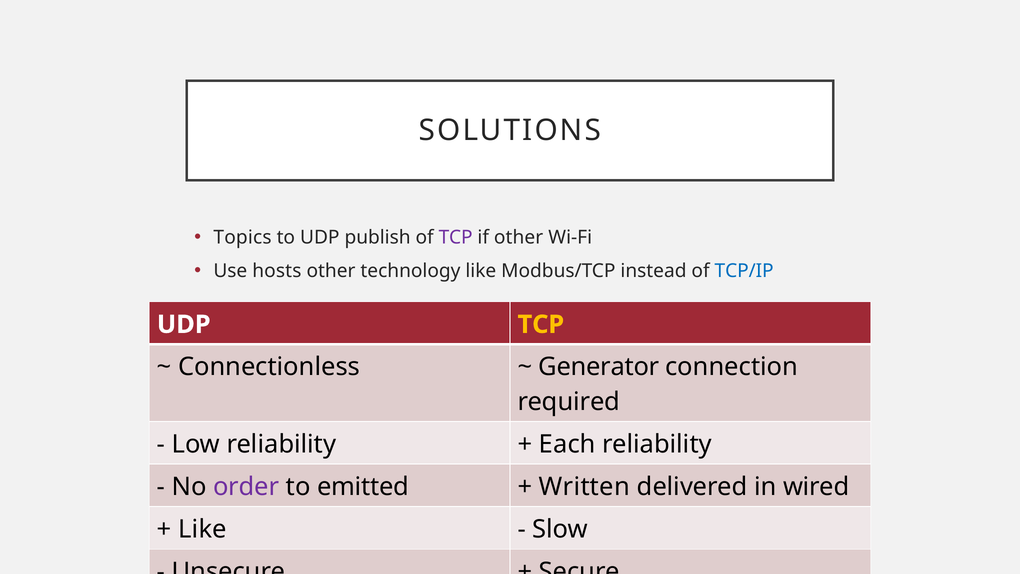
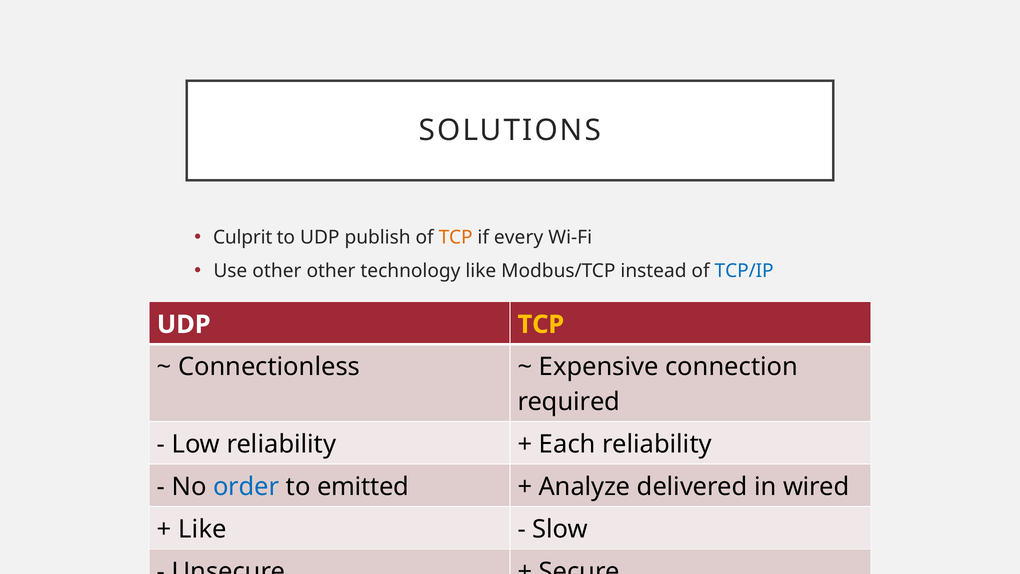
Topics: Topics -> Culprit (243, 237)
TCP colour: purple -> orange (456, 237)
if other: other -> every (519, 237)
Use hosts: hosts -> other (277, 271)
Generator: Generator -> Expensive (599, 367)
order colour: purple -> blue (246, 487)
Written: Written -> Analyze (585, 487)
